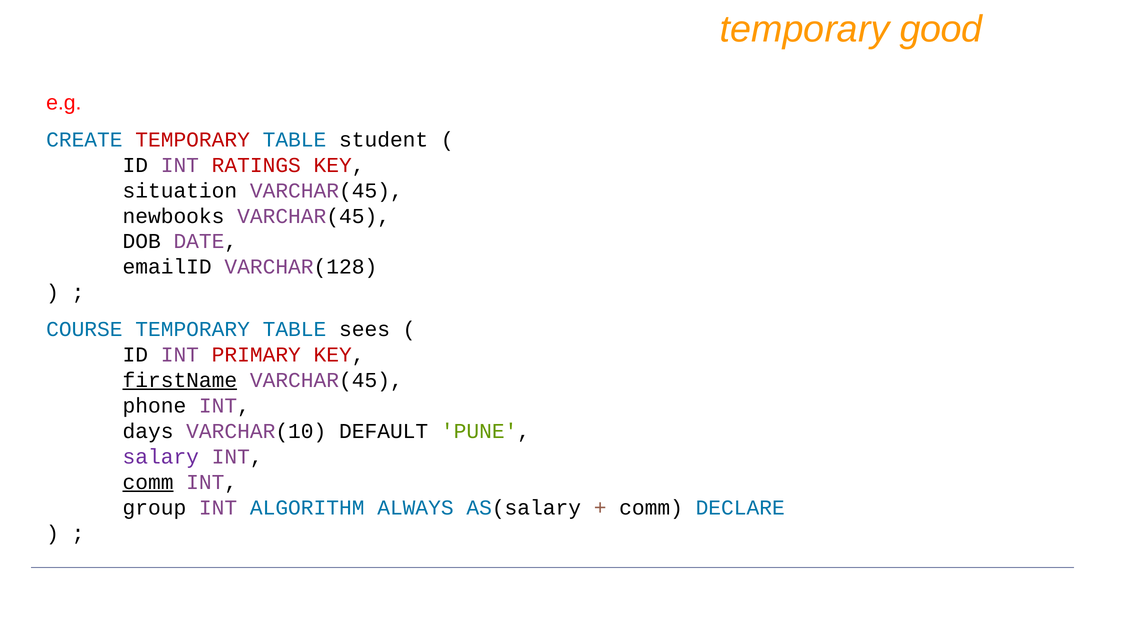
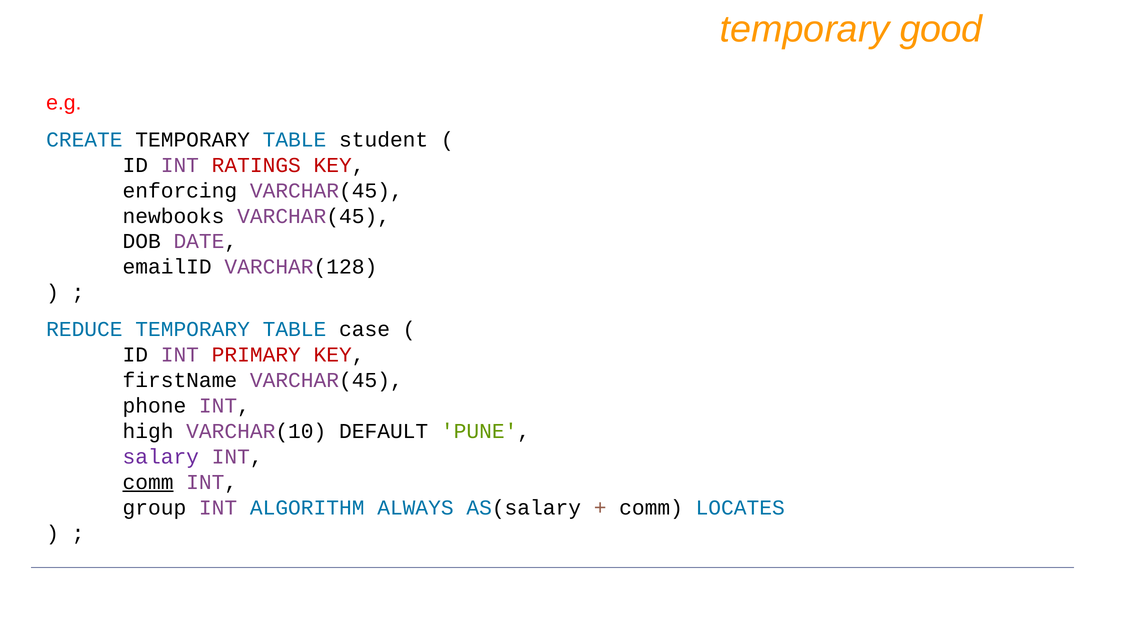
TEMPORARY colour: red -> black (193, 139)
situation: situation -> enforcing (180, 190)
COURSE: COURSE -> REDUCE (84, 329)
sees: sees -> case (365, 329)
firstName underline: present -> none (180, 380)
days: days -> high (148, 431)
DECLARE: DECLARE -> LOCATES (740, 507)
